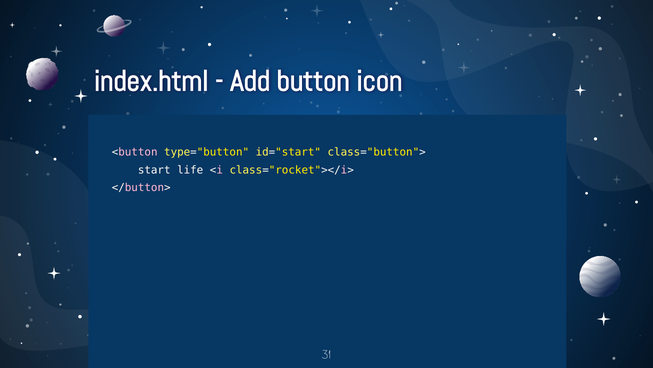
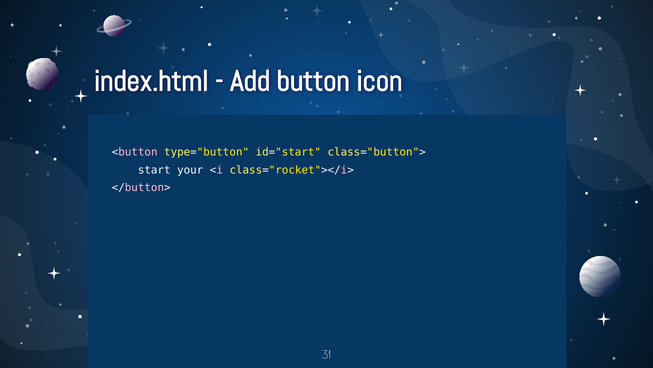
life: life -> your (190, 170)
